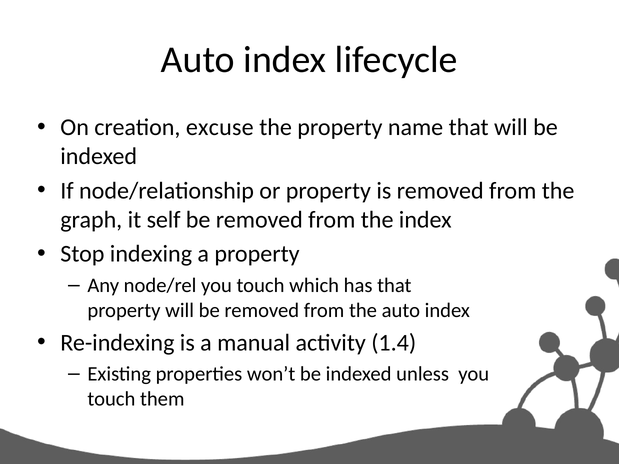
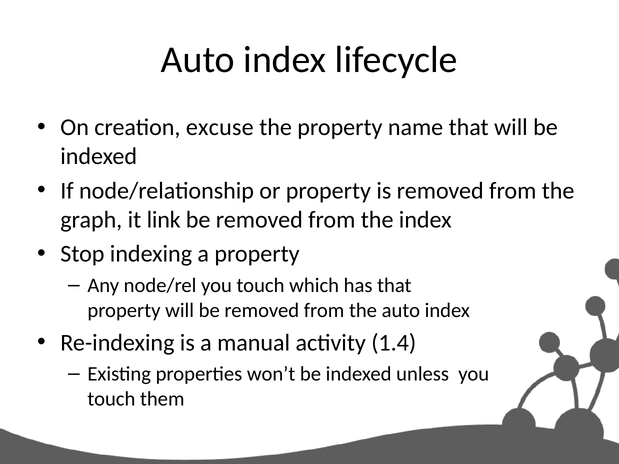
self: self -> link (164, 220)
